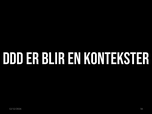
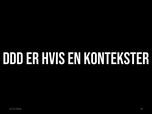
BLIR: BLIR -> HVIS (53, 59)
